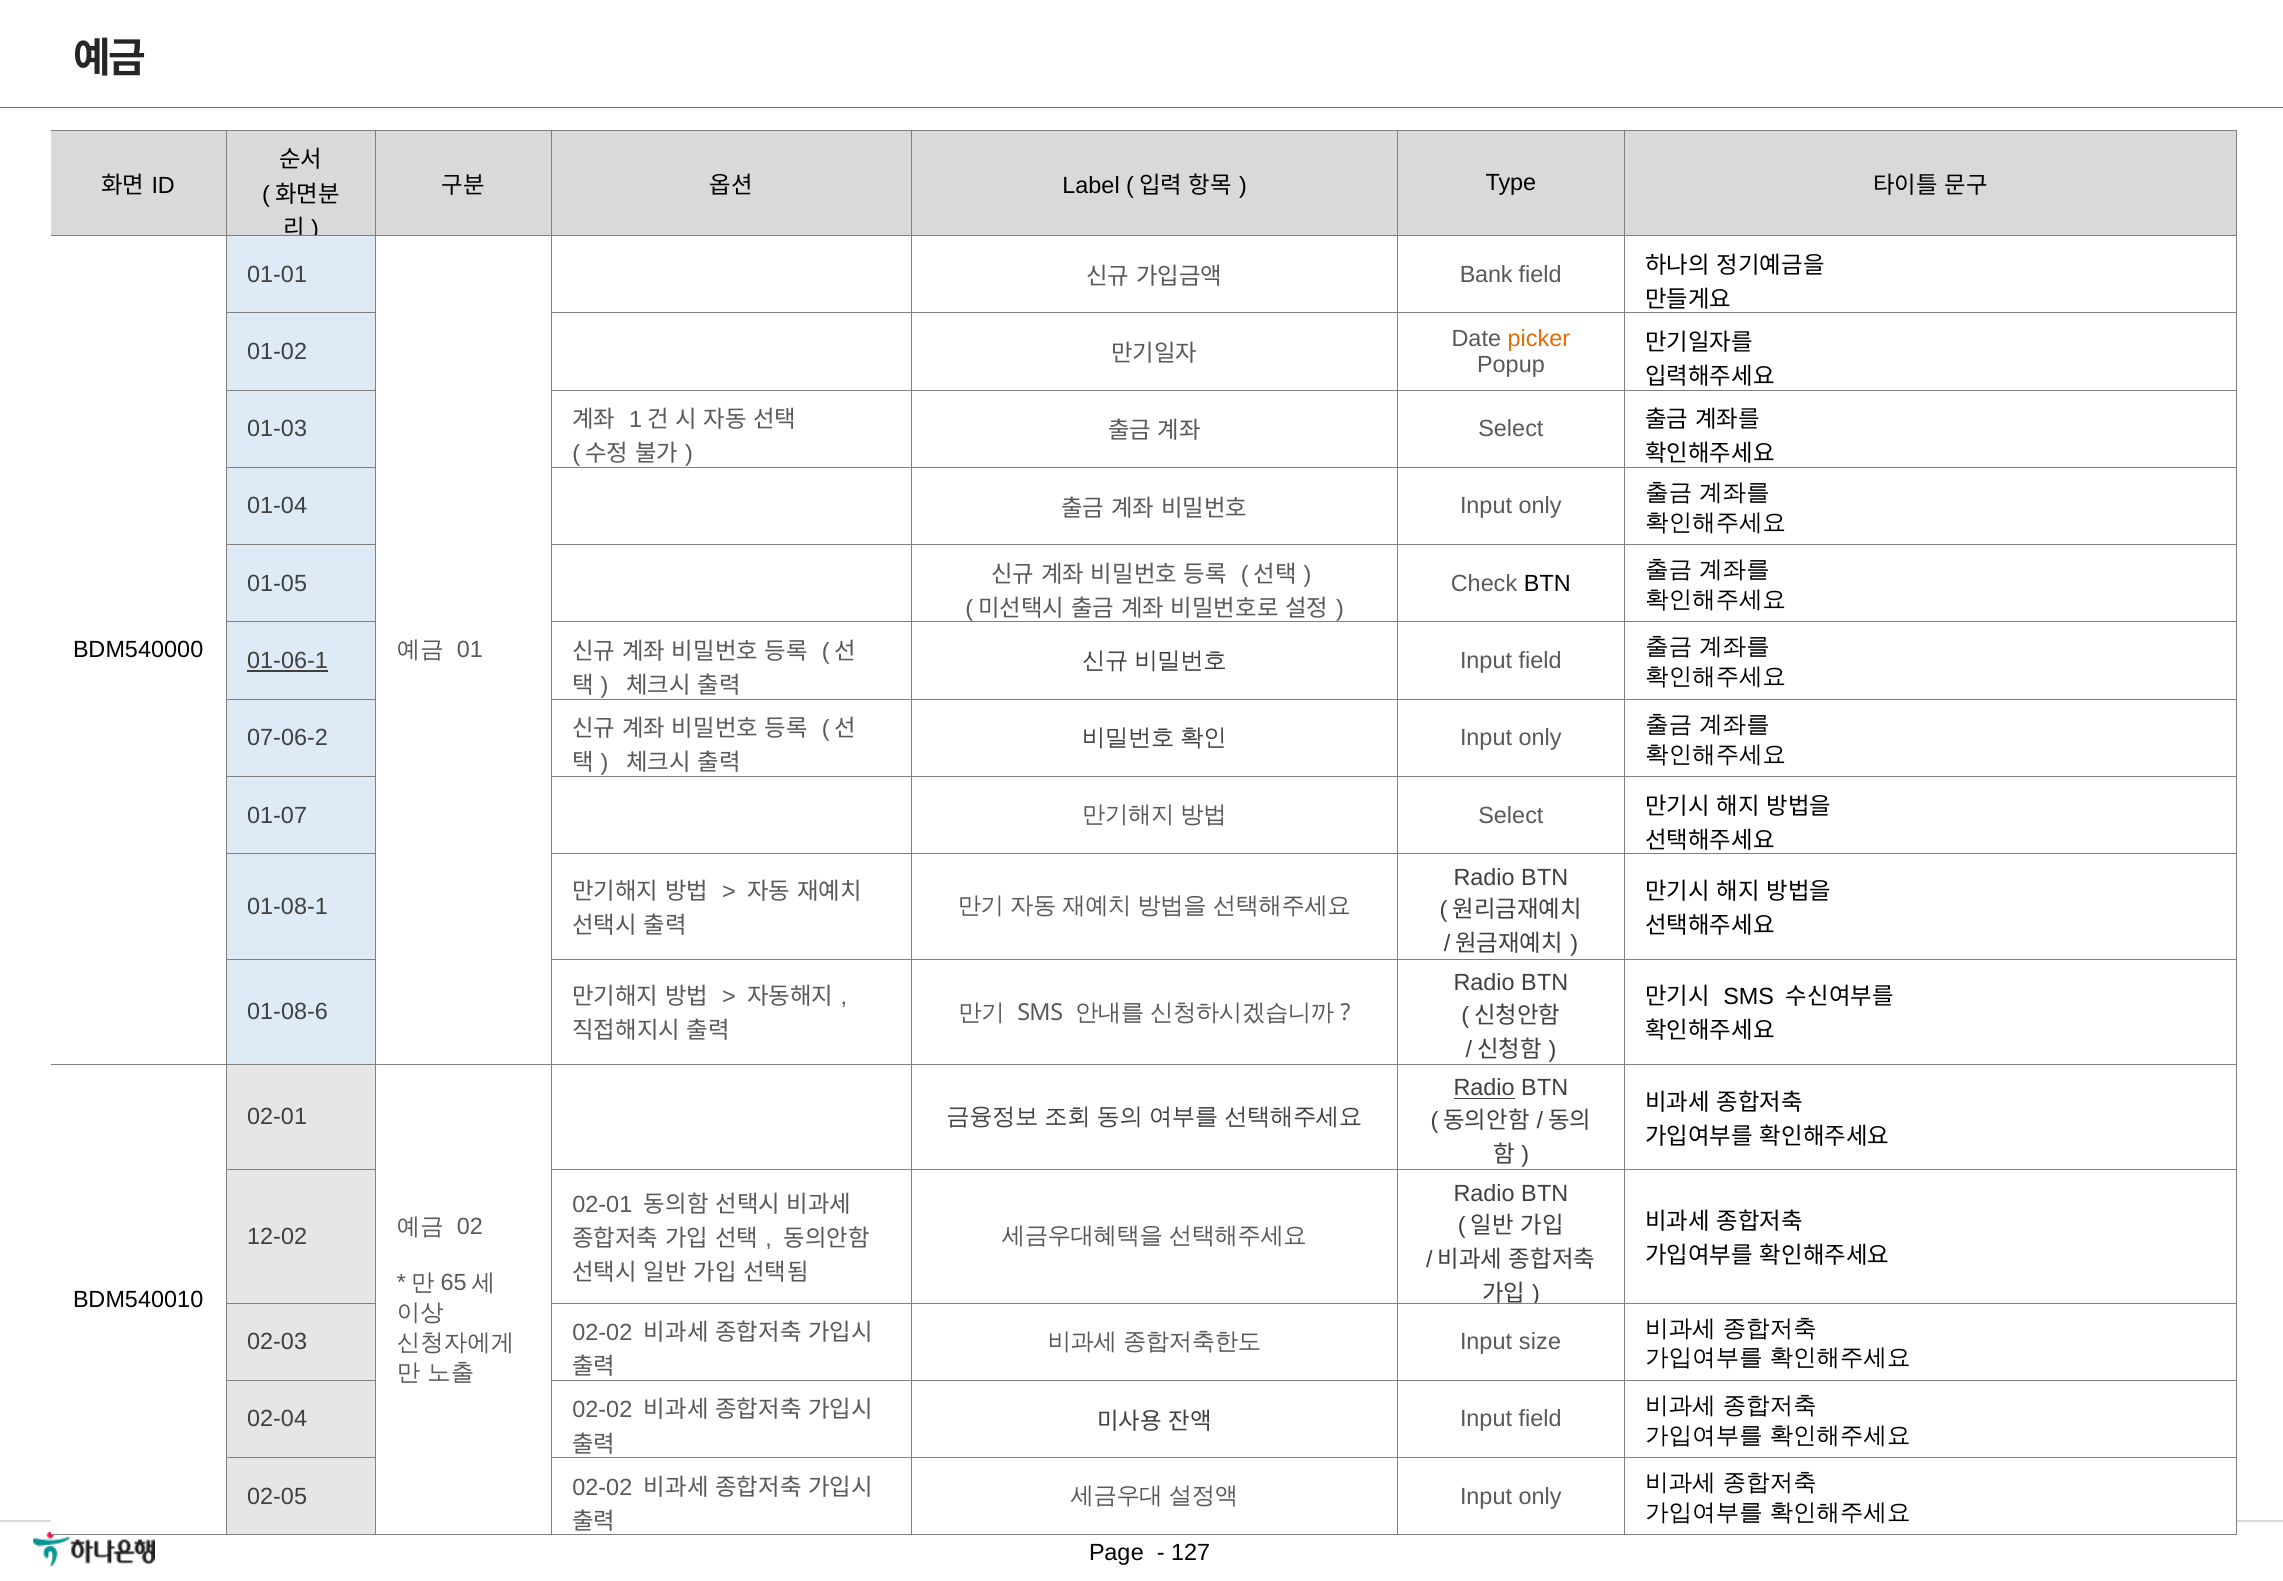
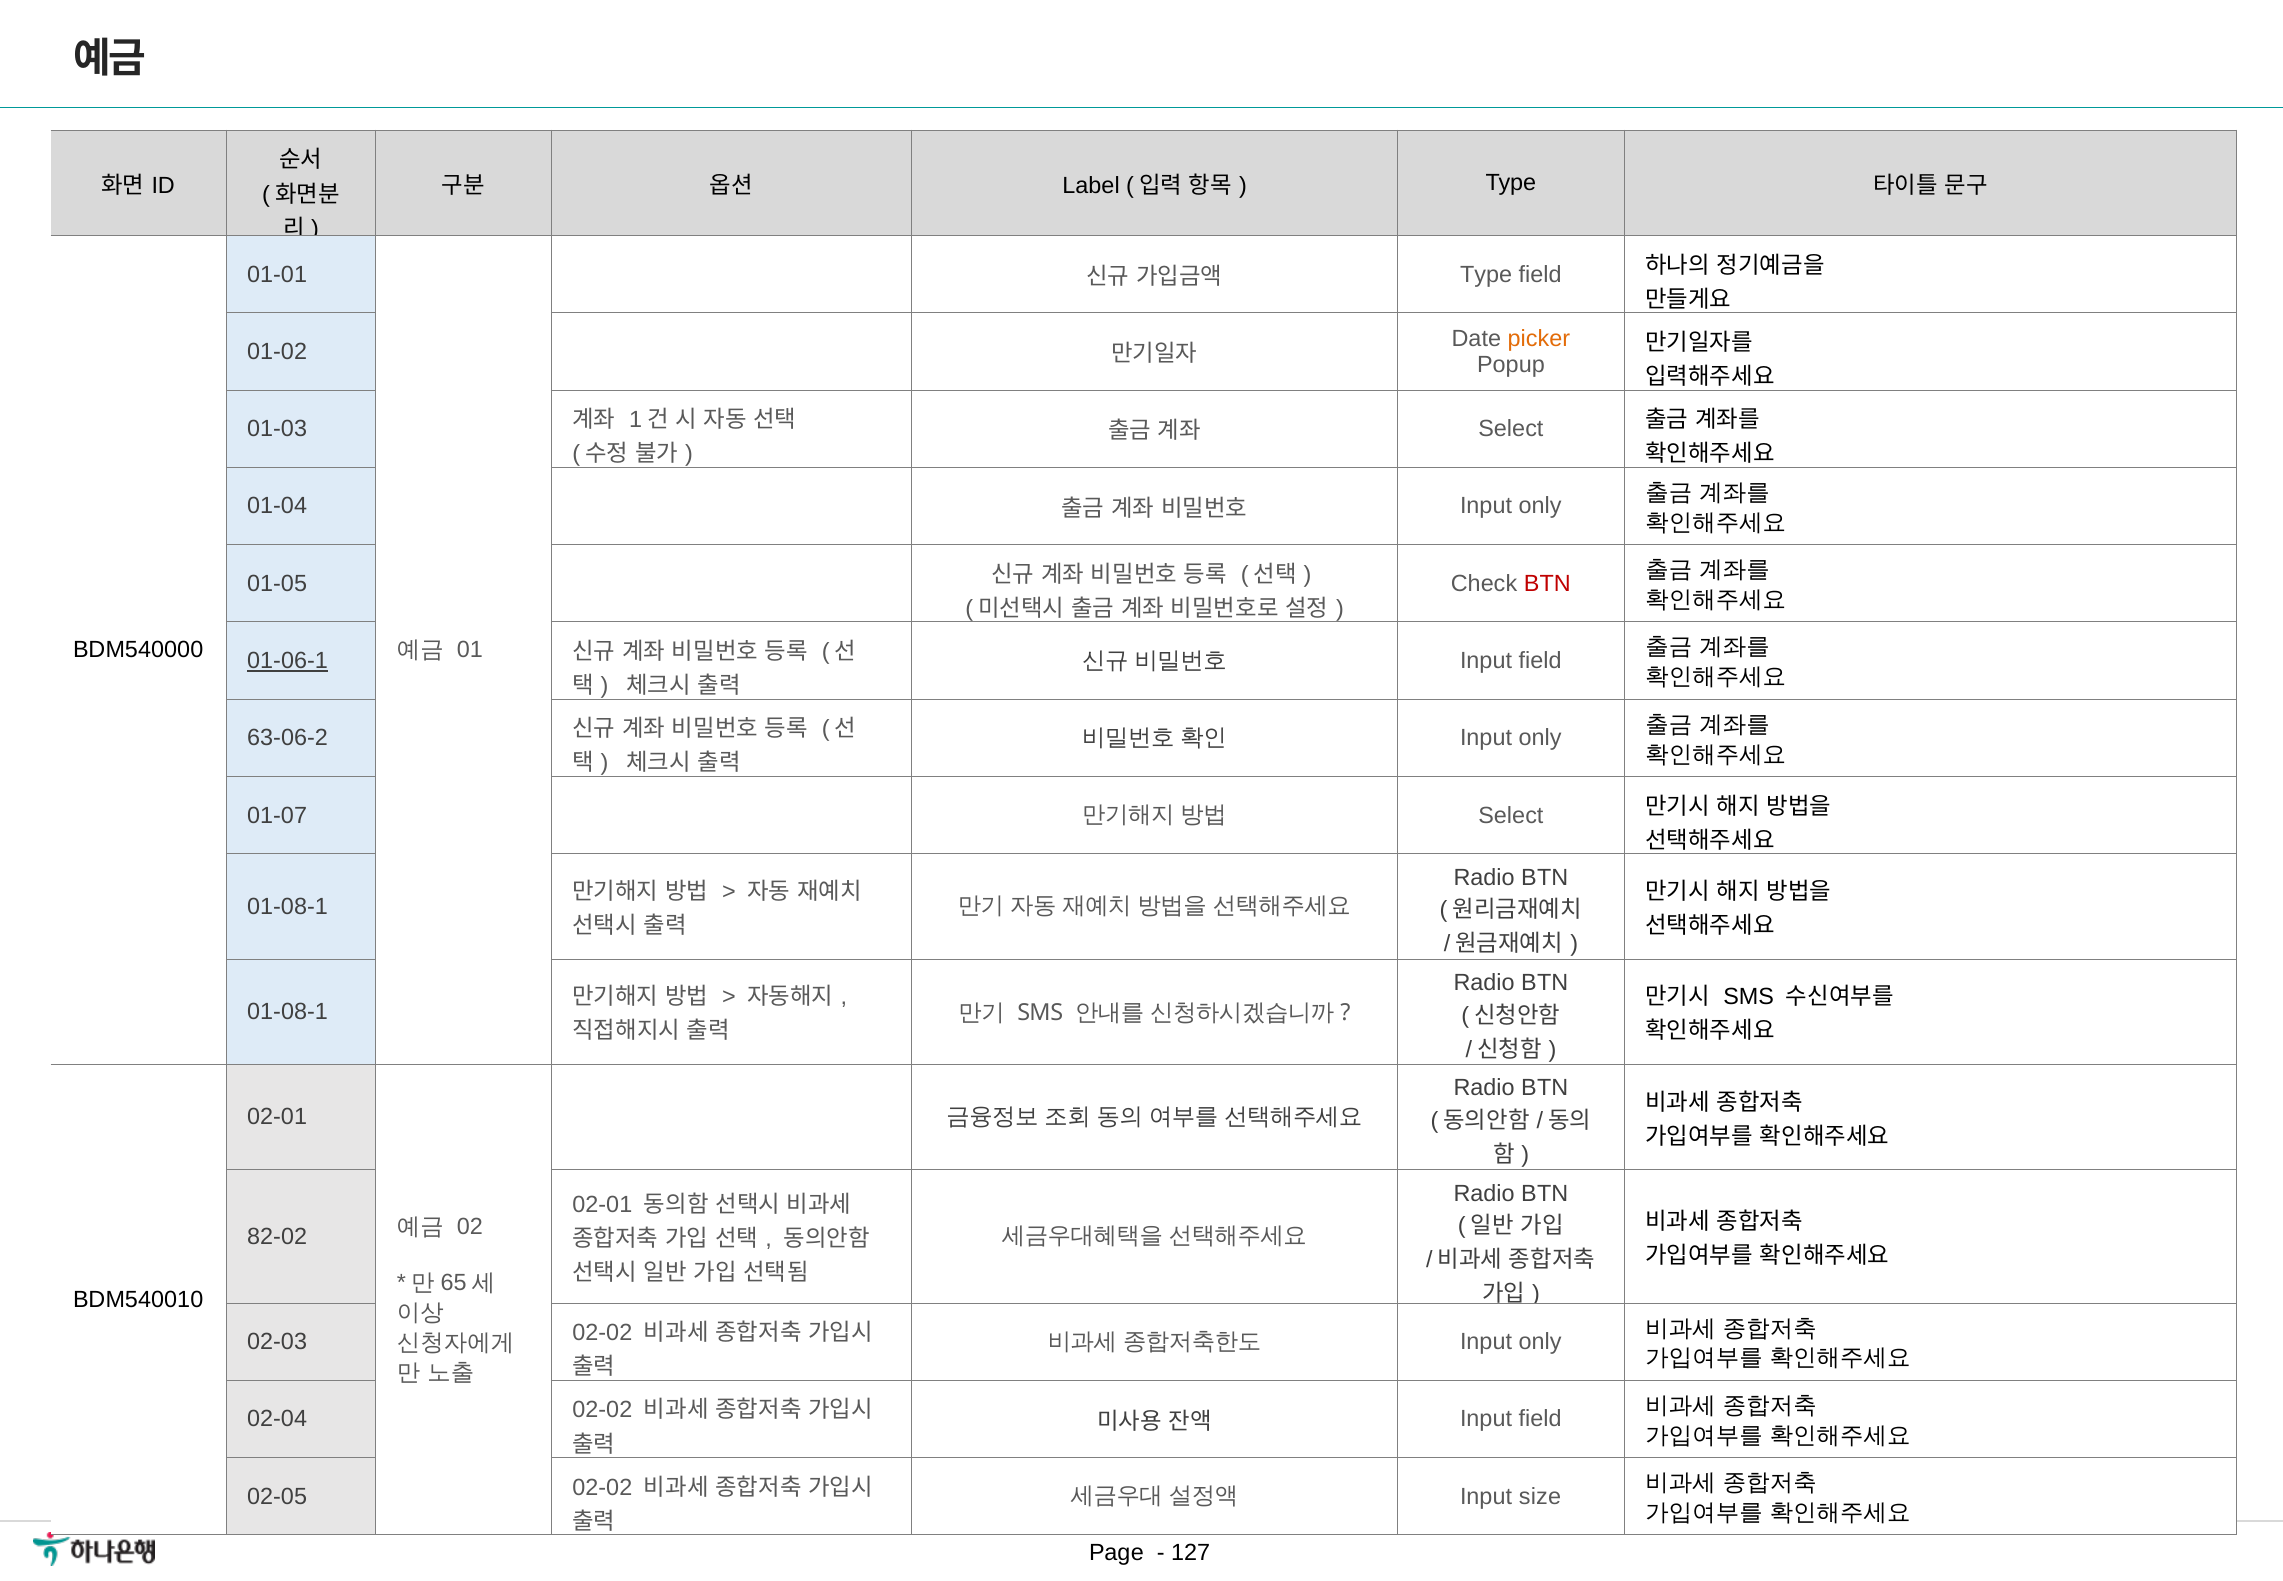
Bank: Bank -> Type (1486, 274)
BTN colour: black -> red (1547, 583)
07-06-2: 07-06-2 -> 63-06-2 (288, 738)
01-08-6: 01-08-6 -> 01-08-1 (288, 1012)
Radio underline: present -> none (1484, 1088)
12-02: 12-02 -> 82-02 (277, 1236)
size: size -> only (1540, 1341)
only: only -> size (1540, 1496)
